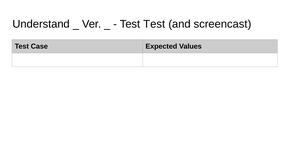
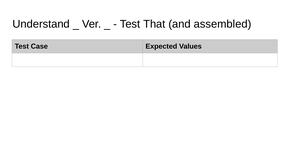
Test Test: Test -> That (154, 24)
screencast: screencast -> assembled (223, 24)
